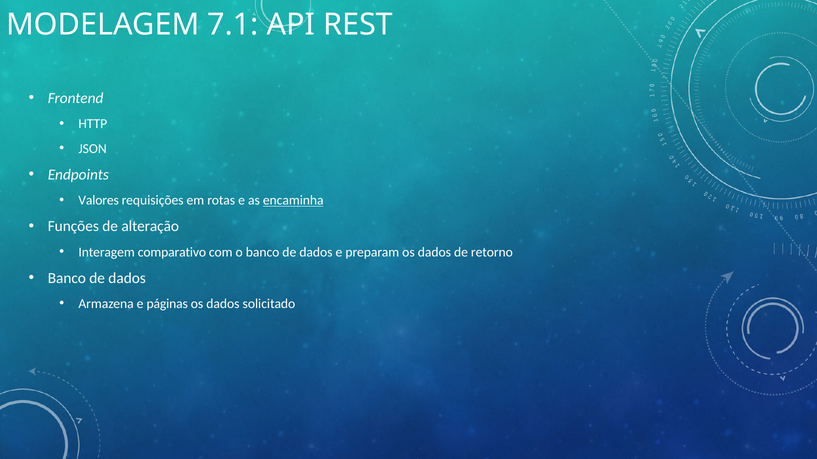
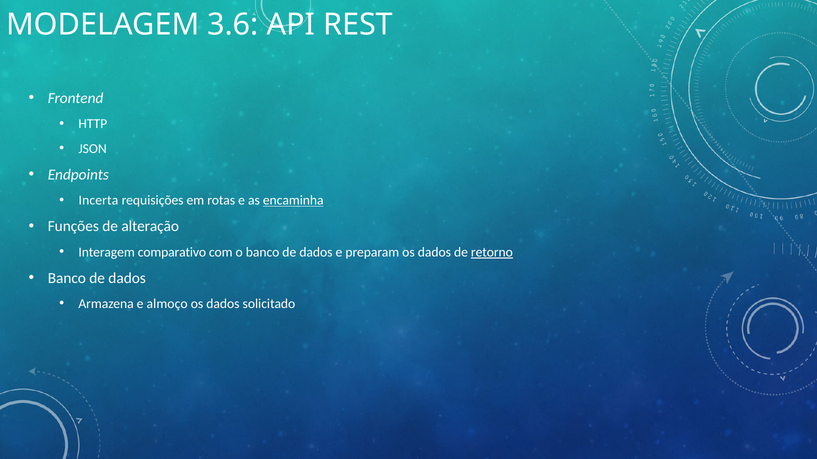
7.1: 7.1 -> 3.6 (233, 25)
Valores: Valores -> Incerta (98, 201)
retorno underline: none -> present (492, 252)
páginas: páginas -> almoço (167, 304)
